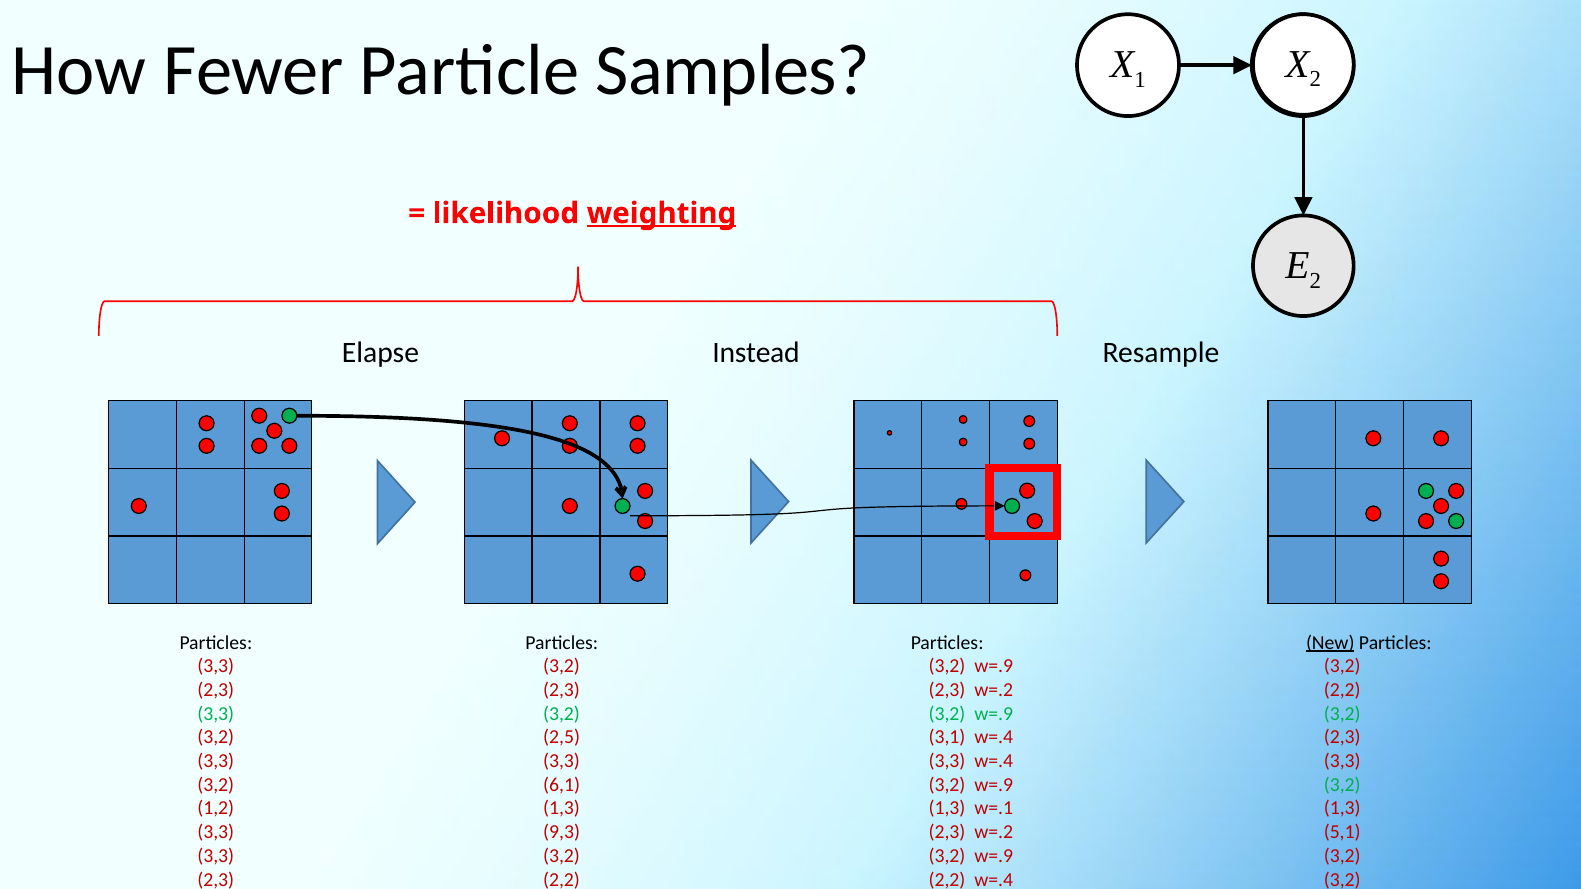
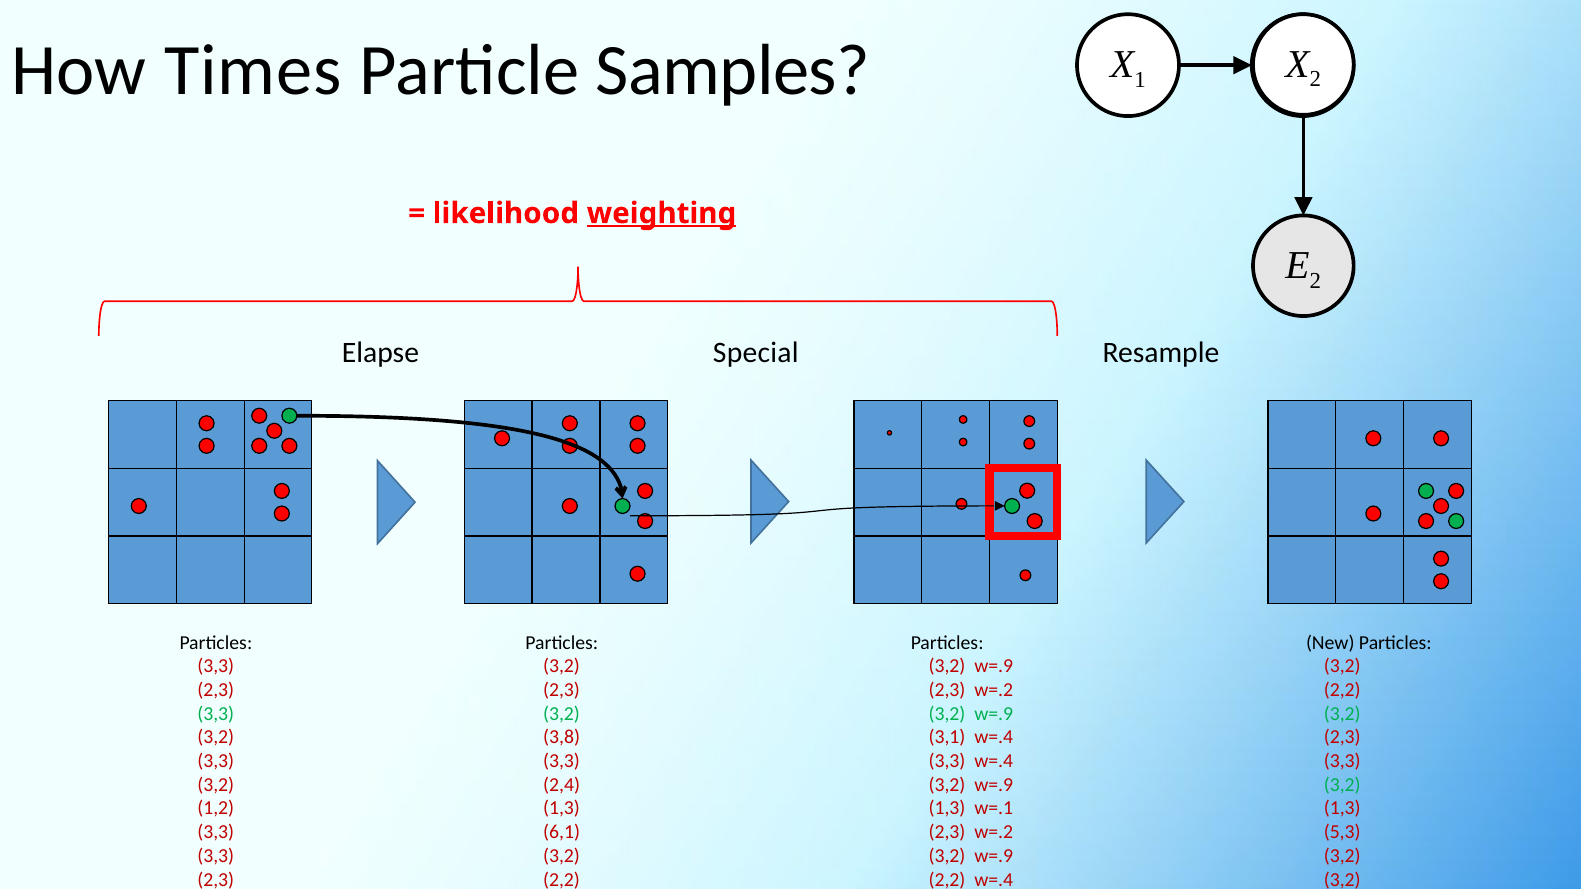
Fewer: Fewer -> Times (253, 70)
Instead: Instead -> Special (756, 353)
New underline: present -> none (1330, 643)
2,5: 2,5 -> 3,8 (562, 738)
6,1: 6,1 -> 2,4 (562, 785)
9,3: 9,3 -> 6,1 (562, 832)
5,1: 5,1 -> 5,3 (1342, 832)
